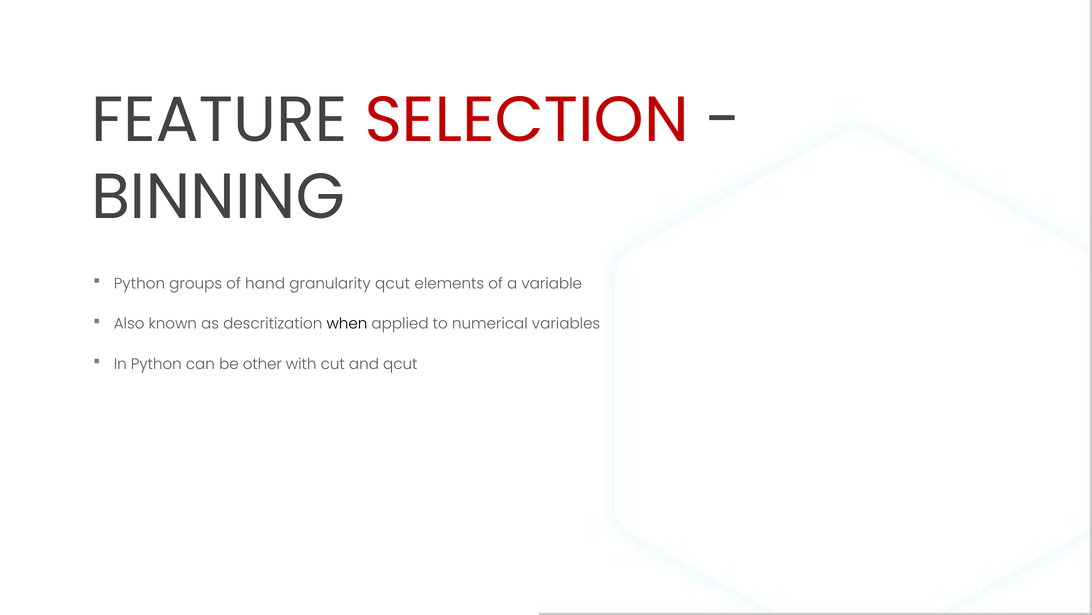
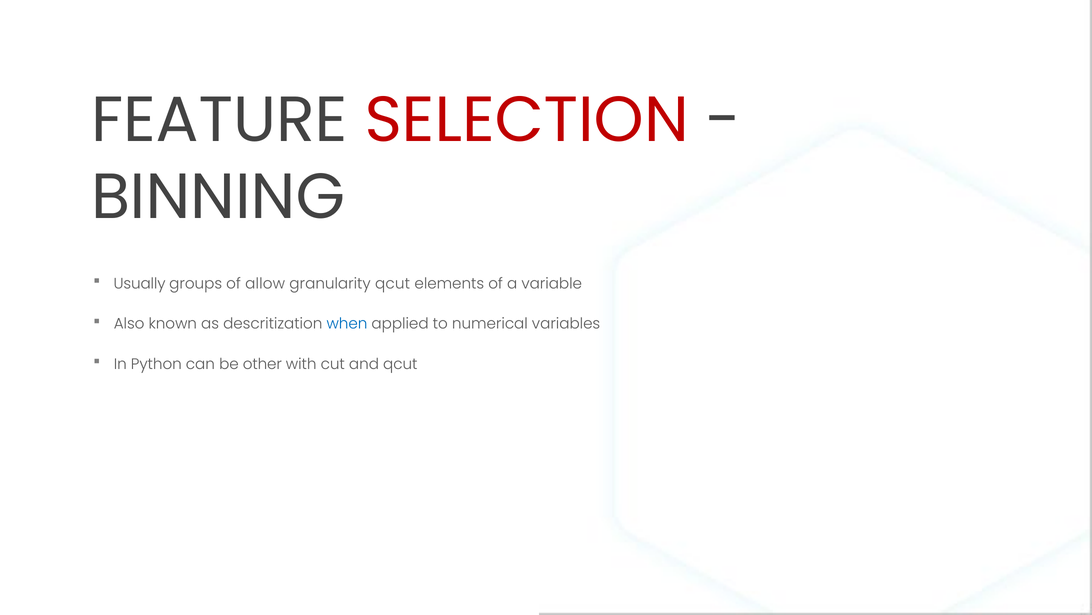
Python: Python -> Usually (140, 284)
hand: hand -> allow (265, 284)
when colour: black -> blue (347, 324)
